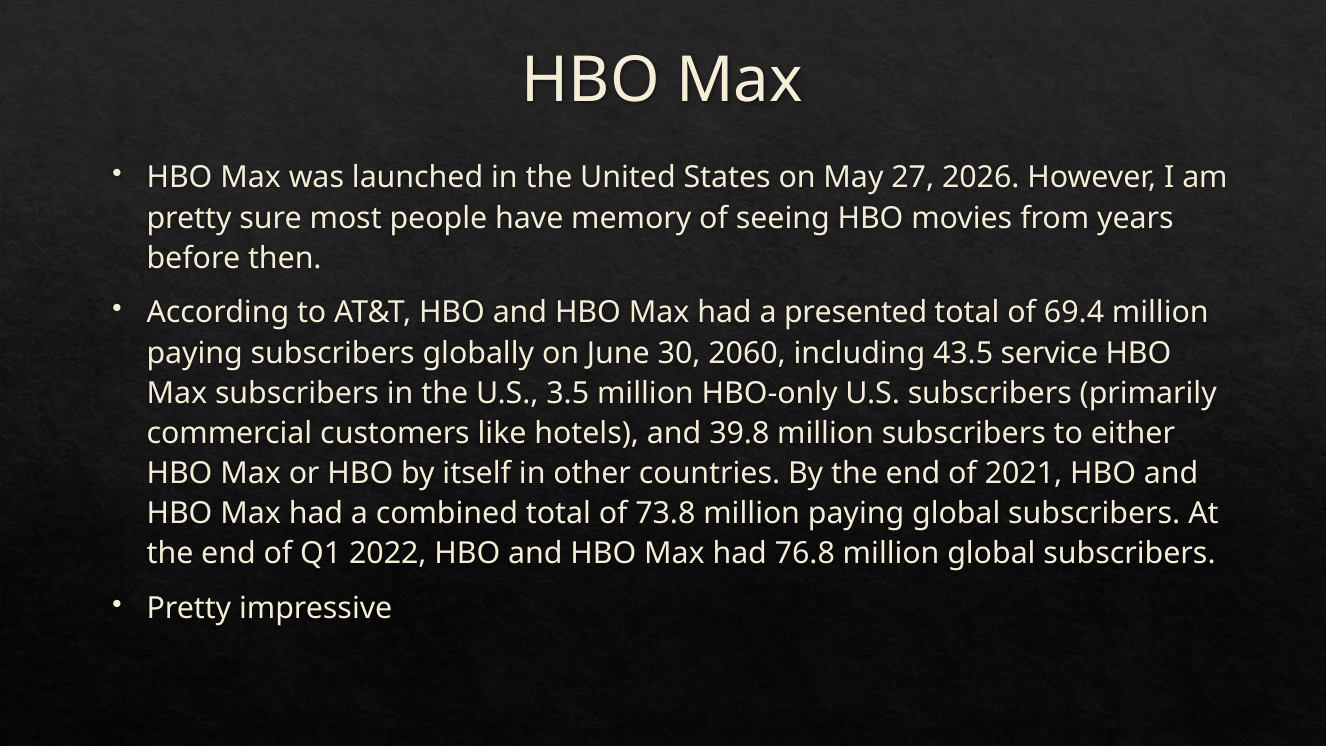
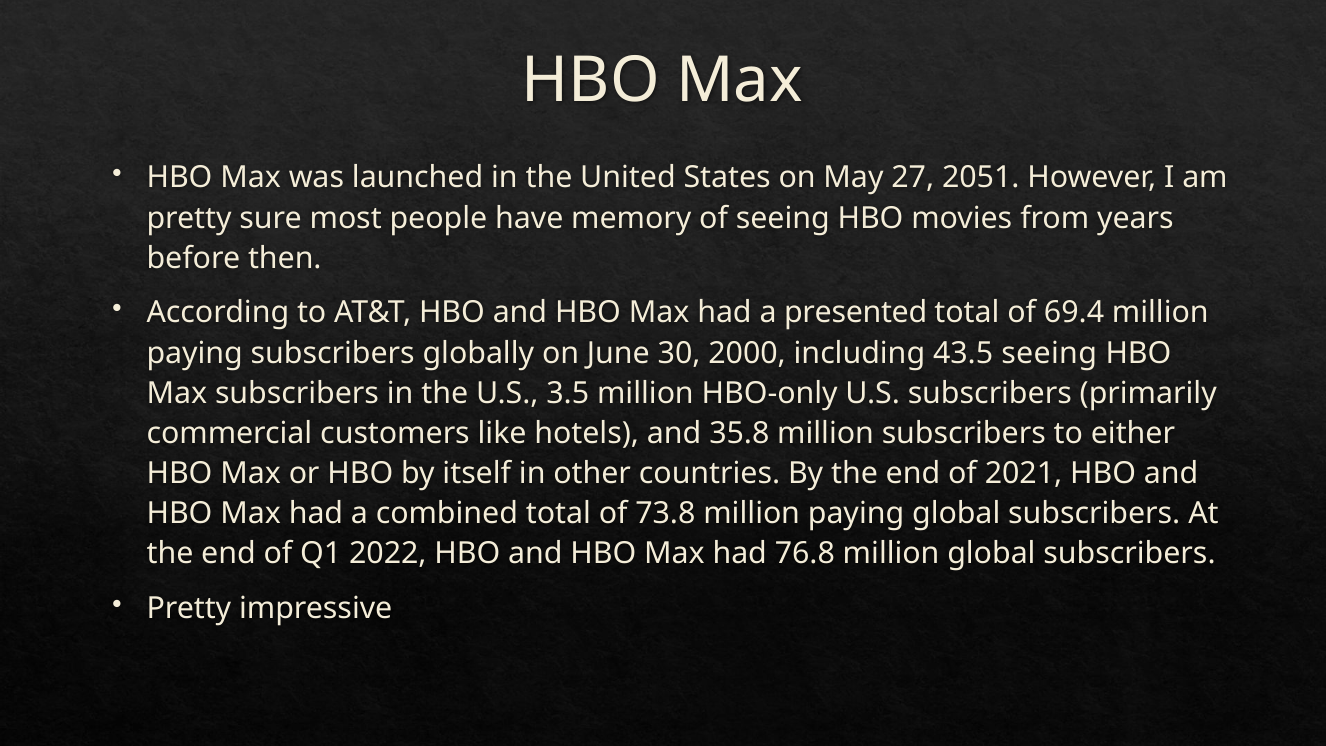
2026: 2026 -> 2051 (981, 178)
2060: 2060 -> 2000 (747, 353)
43.5 service: service -> seeing (1049, 353)
39.8: 39.8 -> 35.8 (739, 433)
